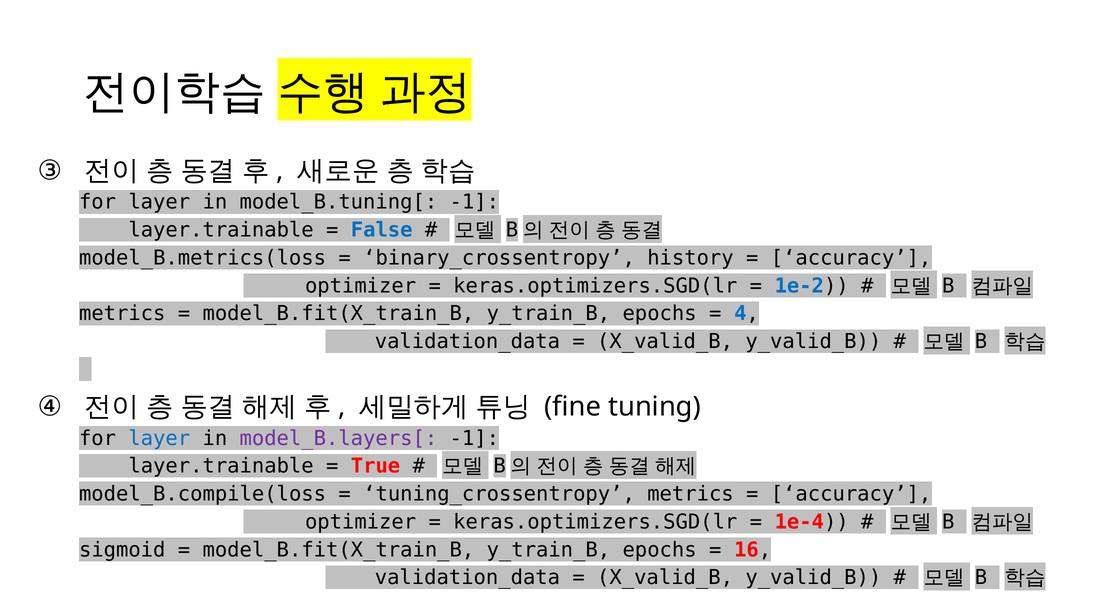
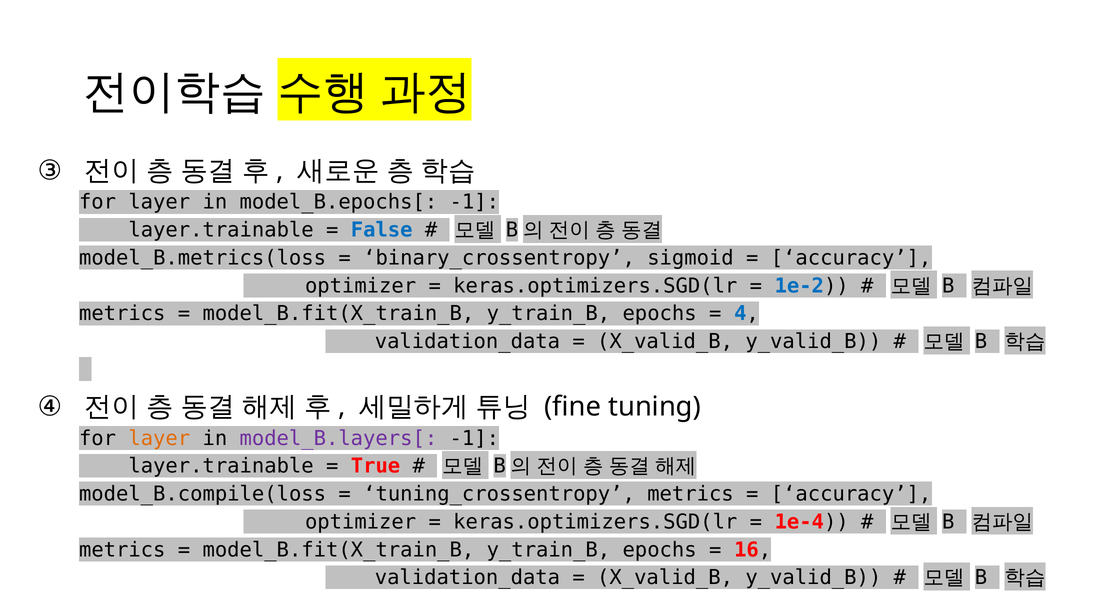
model_B.tuning[: model_B.tuning[ -> model_B.epochs[ (338, 202)
history: history -> sigmoid (690, 258)
layer colour: blue -> orange (159, 438)
sigmoid: sigmoid -> metrics (122, 550)
